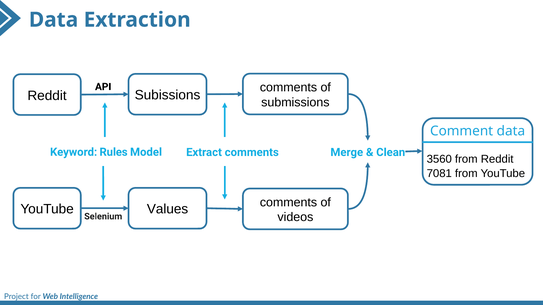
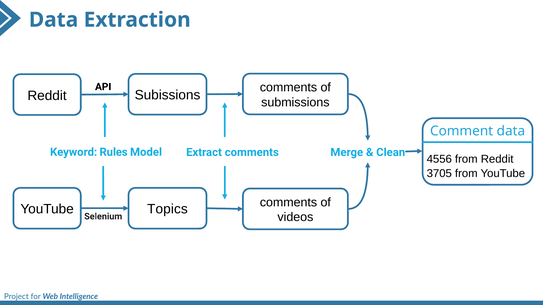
3560: 3560 -> 4556 (439, 159)
7081: 7081 -> 3705 (439, 174)
Values: Values -> Topics (167, 209)
